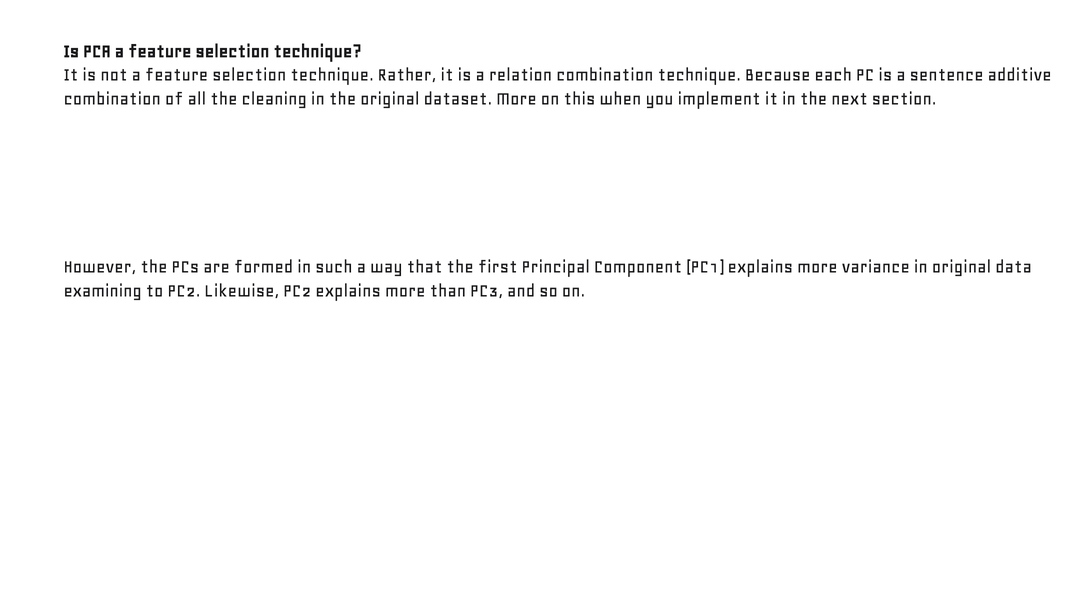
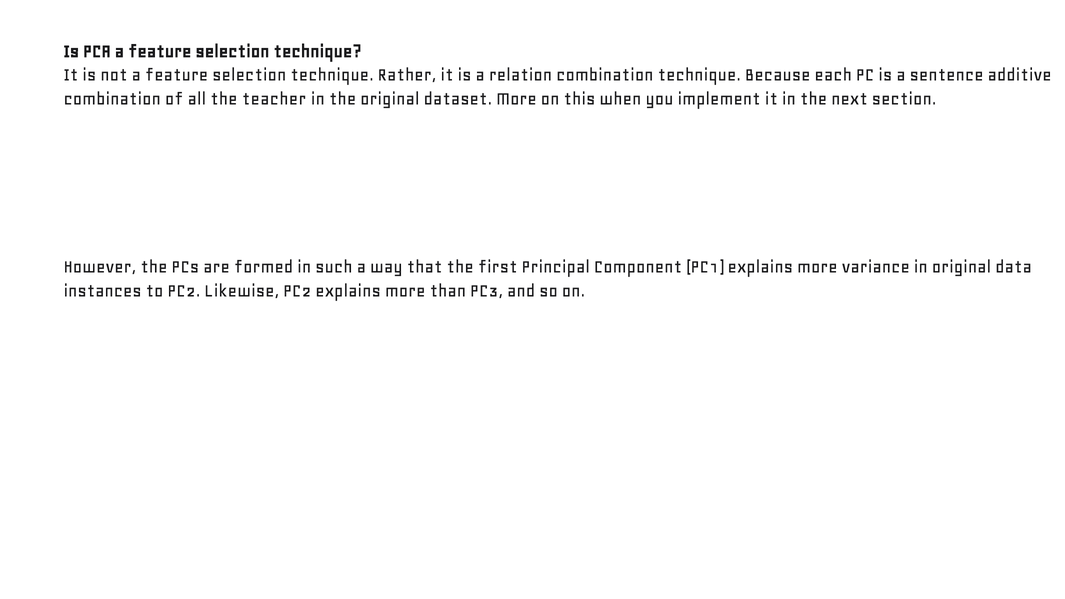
cleaning: cleaning -> teacher (274, 98)
examining: examining -> instances (103, 290)
